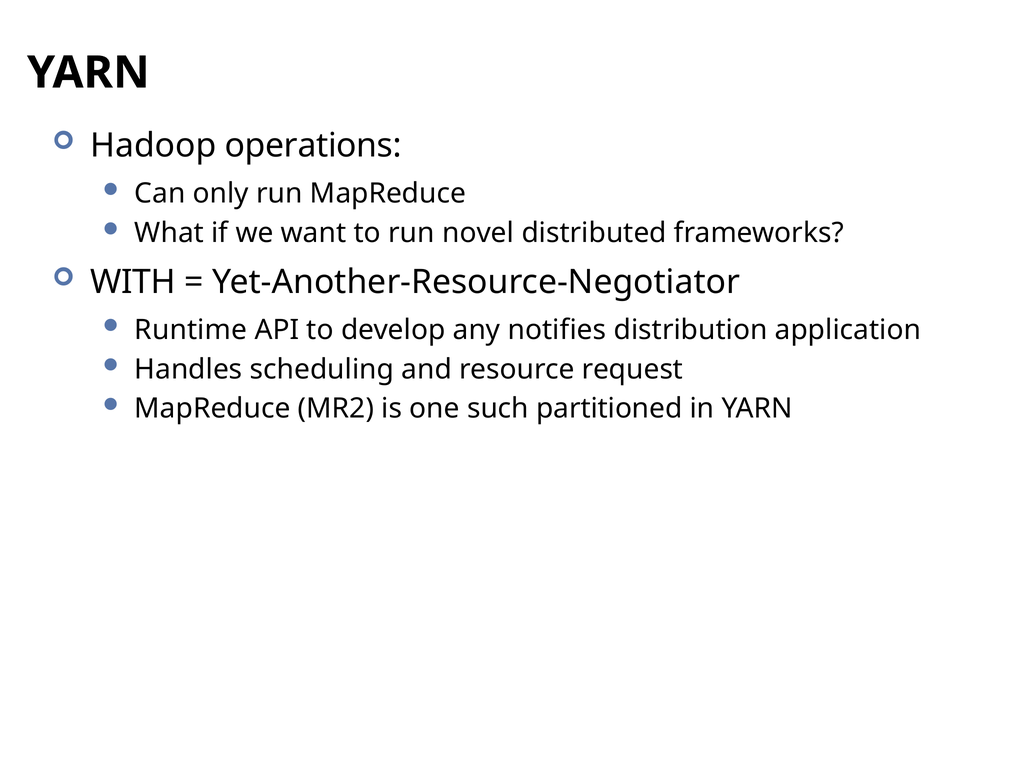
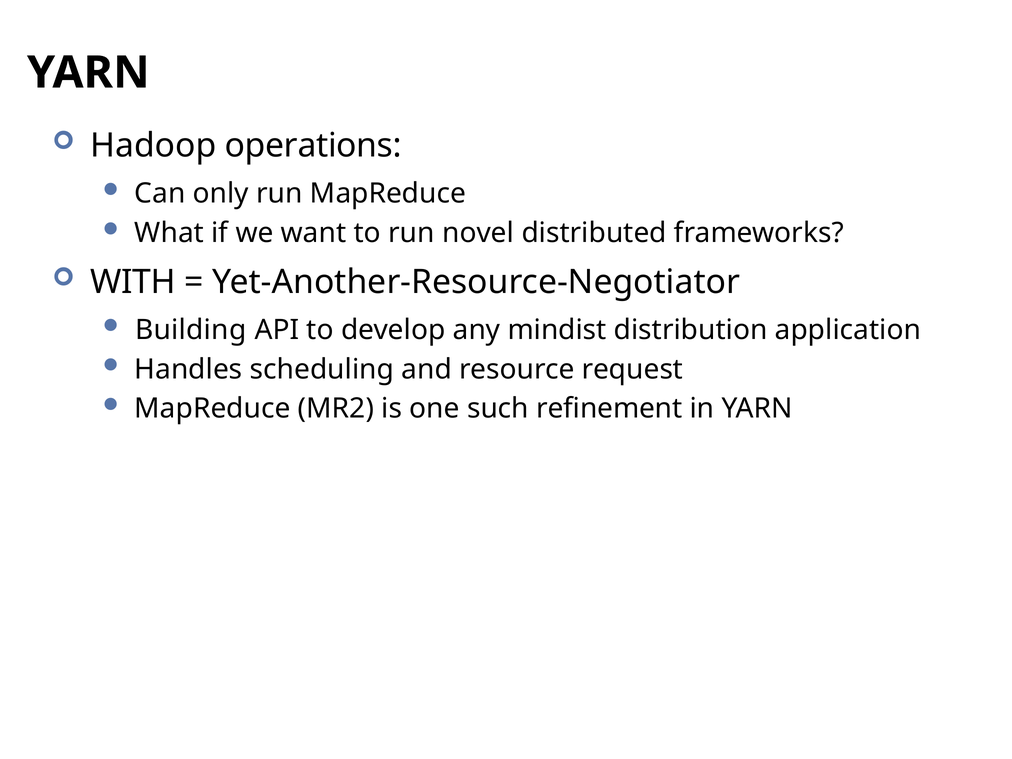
Runtime: Runtime -> Building (191, 330)
notifies: notifies -> mindist (557, 330)
partitioned: partitioned -> refinement (609, 409)
